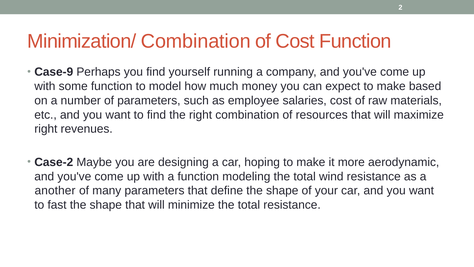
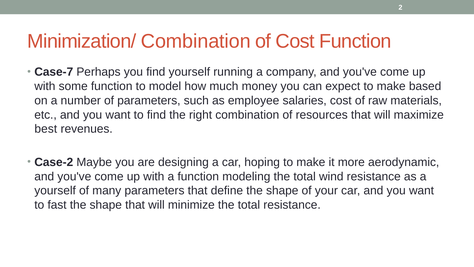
Case-9: Case-9 -> Case-7 (54, 72)
right: right -> best (46, 129)
another: another -> yourself (55, 190)
